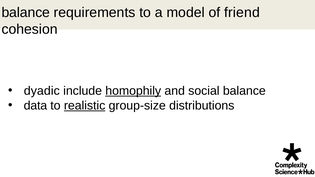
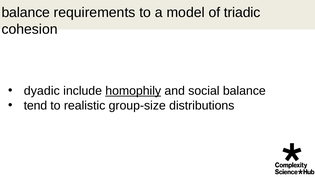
friend: friend -> triadic (242, 12)
data: data -> tend (35, 106)
realistic underline: present -> none (85, 106)
